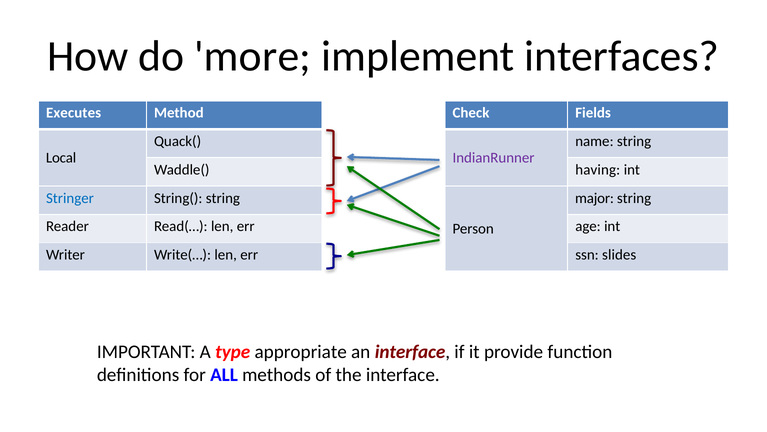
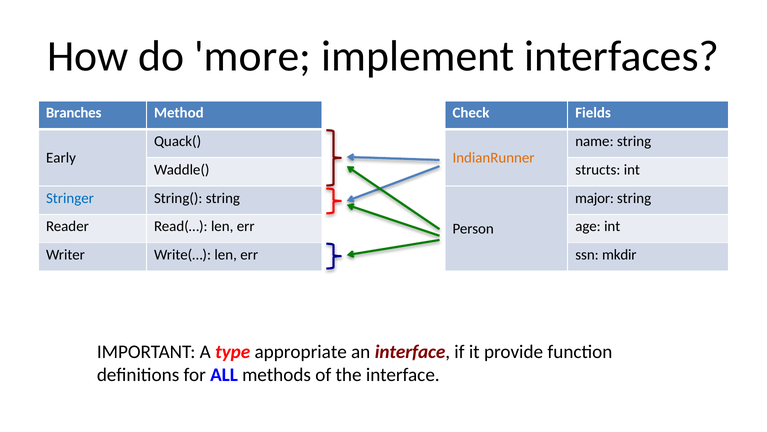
Executes: Executes -> Branches (74, 113)
Local: Local -> Early (61, 158)
IndianRunner colour: purple -> orange (494, 158)
having: having -> structs (598, 170)
slides: slides -> mkdir (619, 255)
